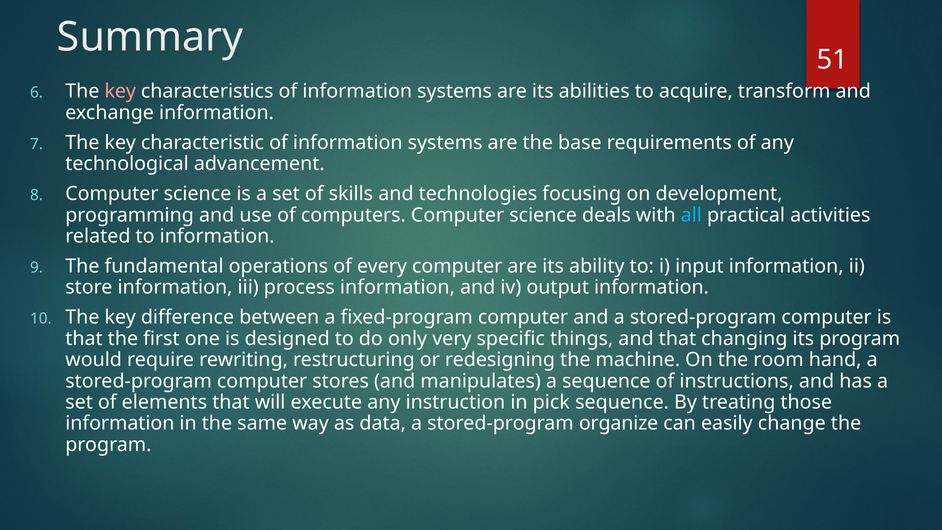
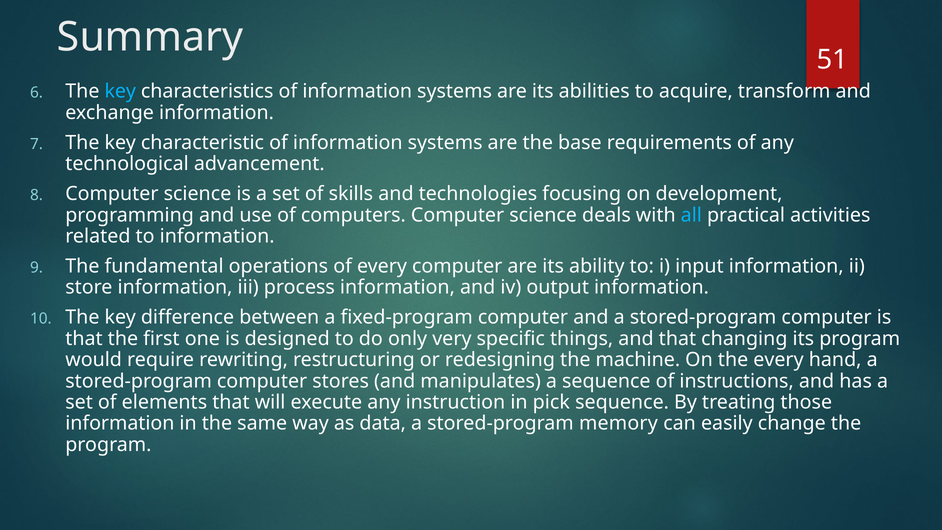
key colour: pink -> light blue (120, 91)
the room: room -> every (778, 360)
organize: organize -> memory (618, 423)
